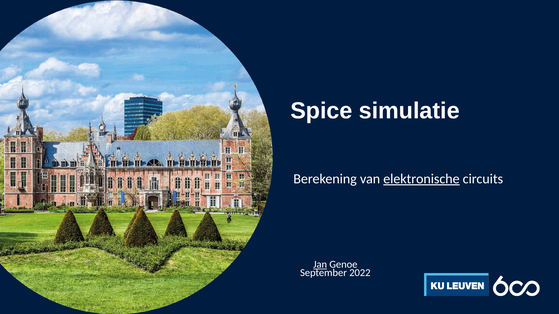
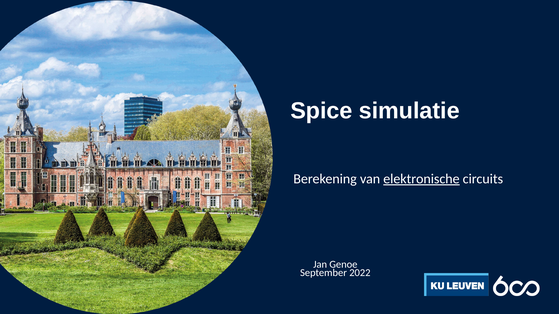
Jan underline: present -> none (320, 265)
